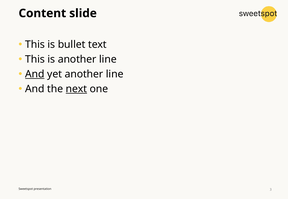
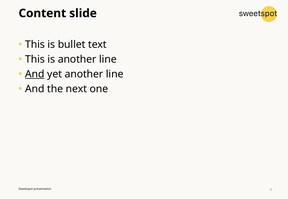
next underline: present -> none (76, 89)
